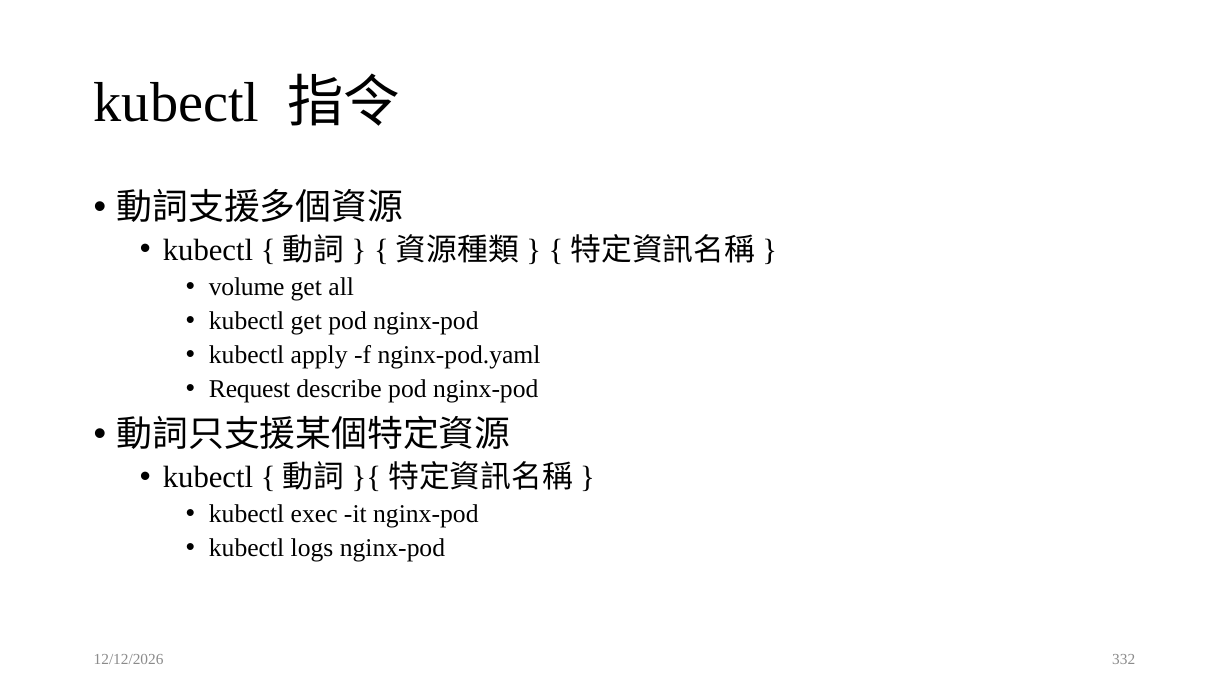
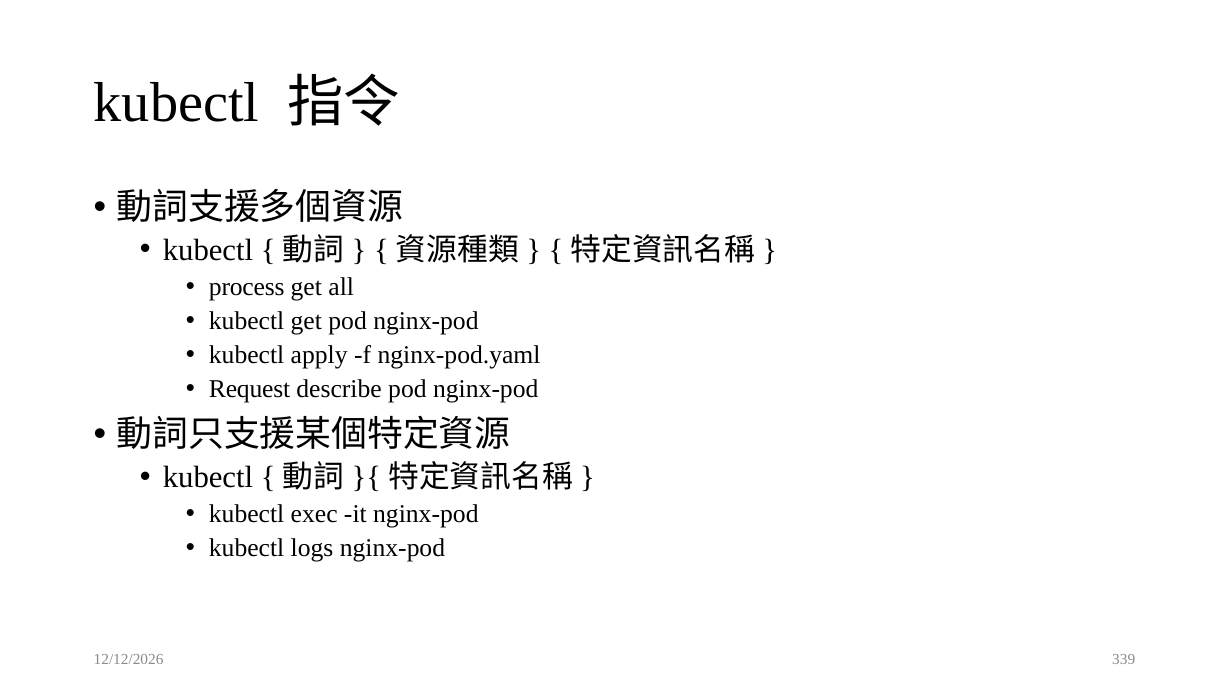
volume: volume -> process (247, 287)
332: 332 -> 339 (1124, 660)
